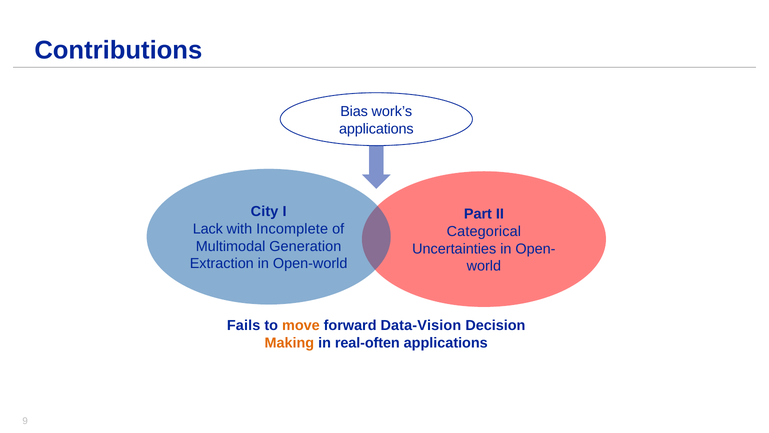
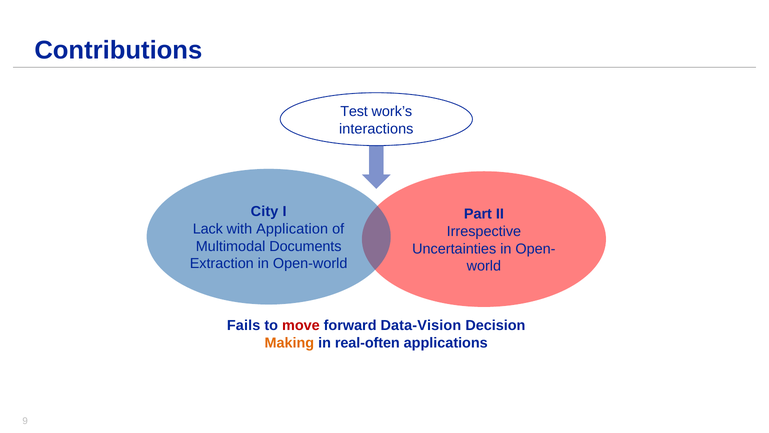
Bias: Bias -> Test (354, 111)
applications: applications -> interactions (376, 129)
Incomplete: Incomplete -> Application (292, 229)
Categorical: Categorical -> Irrespective (484, 231)
Generation: Generation -> Documents (305, 246)
move colour: orange -> red (301, 325)
